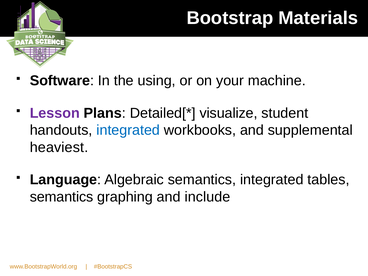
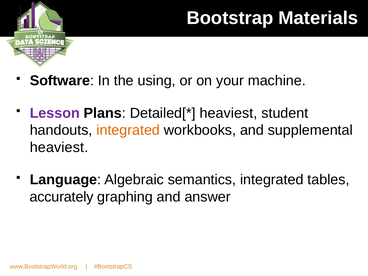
visualize: visualize -> heaviest (228, 113)
integrated colour: blue -> orange (128, 130)
semantics: semantics -> accurately (62, 197)
include: include -> answer (208, 197)
